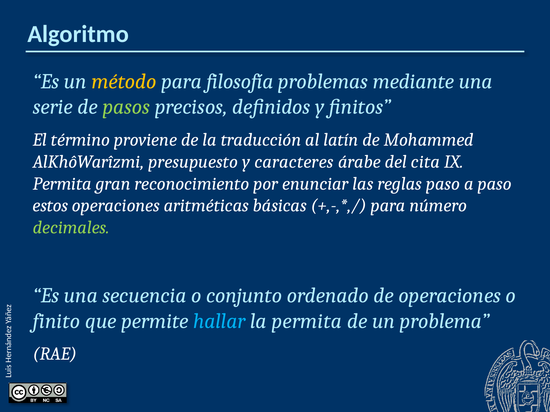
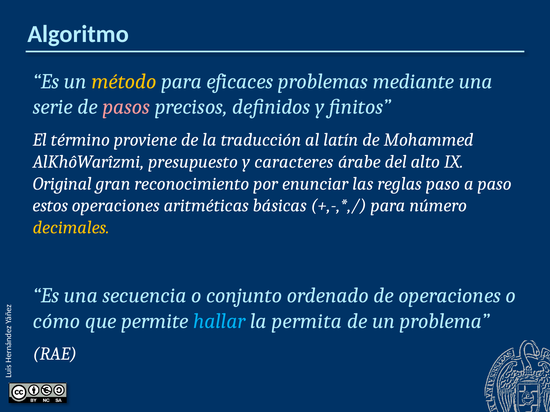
filosofía: filosofía -> eficaces (240, 81)
pasos colour: light green -> pink (126, 107)
cita: cita -> alto (426, 162)
Permita: Permita -> Original (62, 184)
decimales colour: light green -> yellow (71, 228)
finito: finito -> cómo (57, 321)
